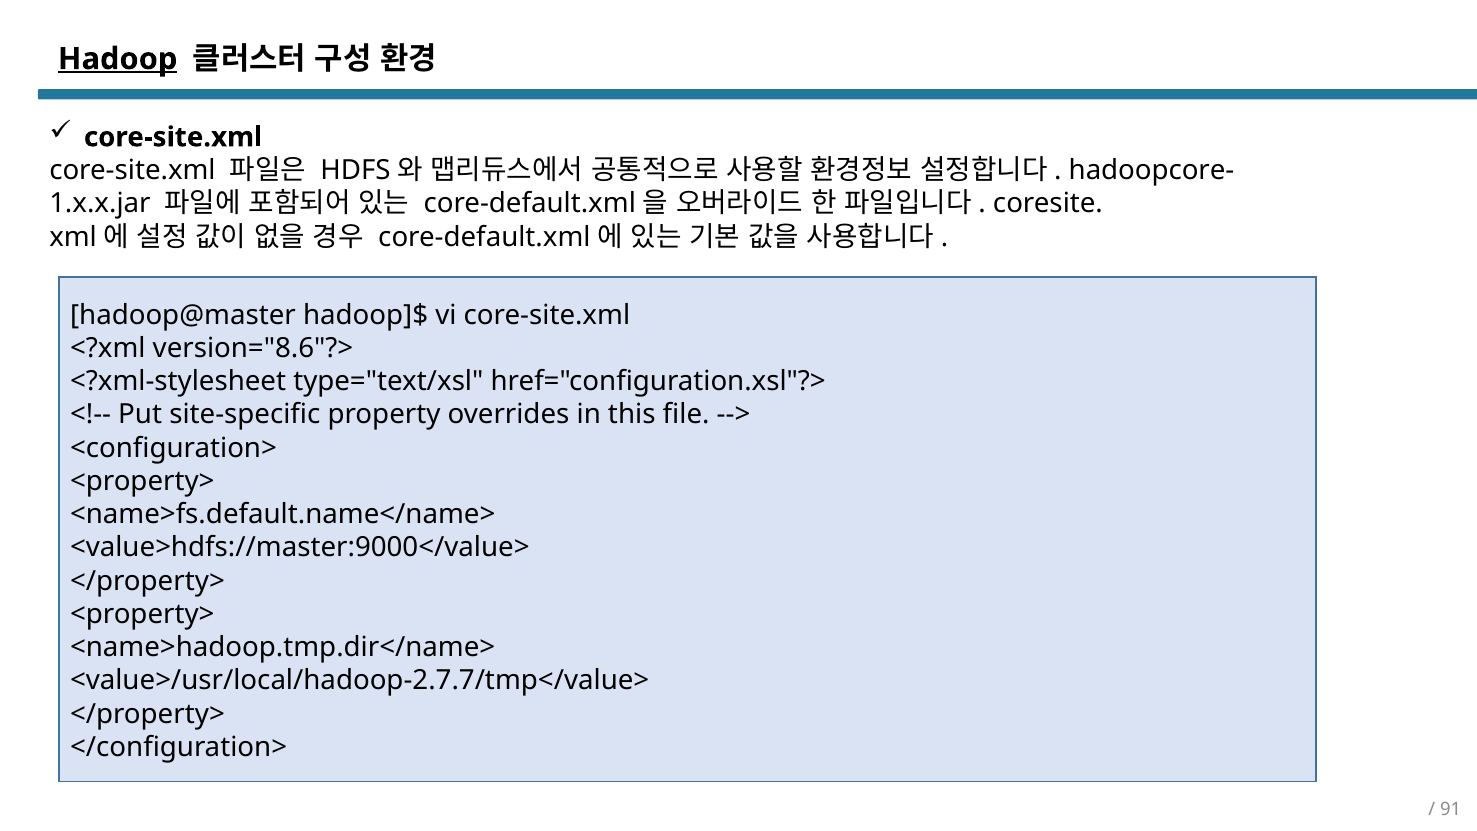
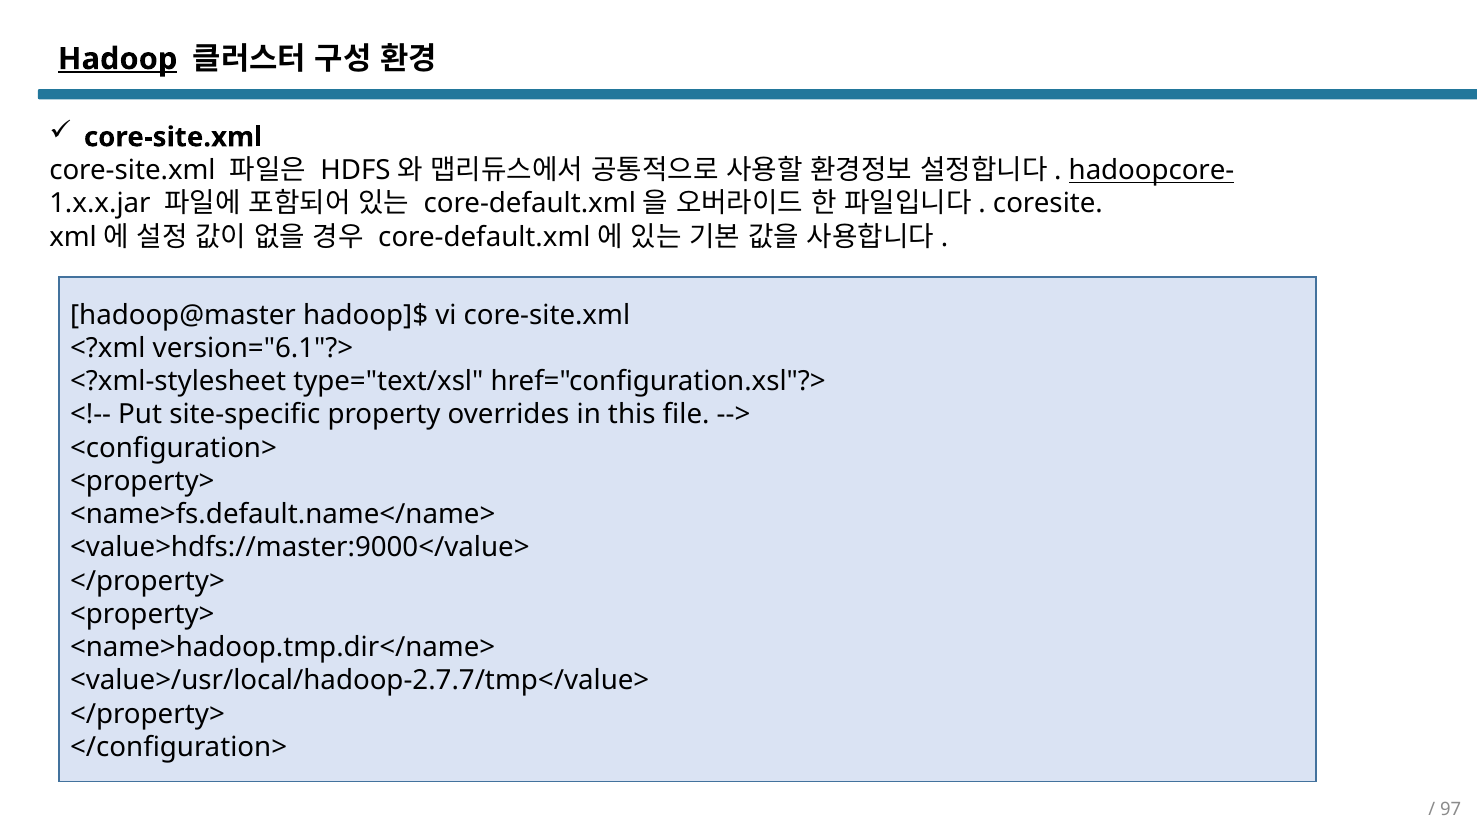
hadoopcore- underline: none -> present (1152, 170)
version="8.6"?>: version="8.6"?> -> version="6.1"?> (253, 348)
91: 91 -> 97 (1451, 809)
